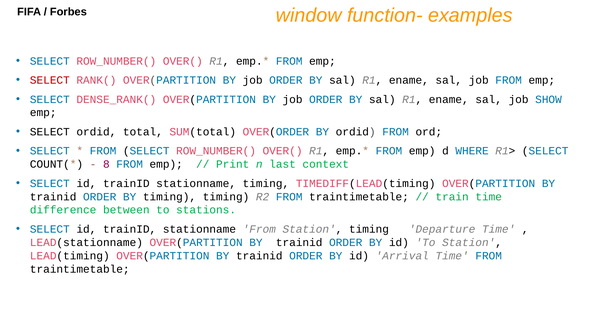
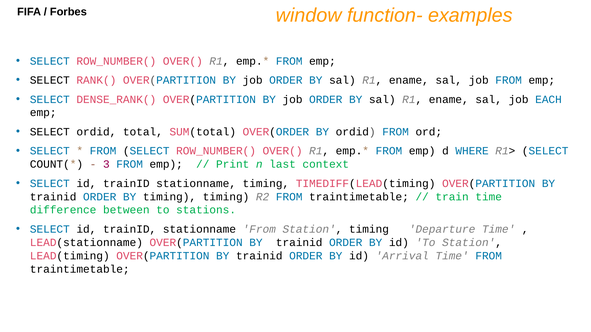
SELECT colour: red -> black (50, 80)
SHOW: SHOW -> EACH (548, 100)
8: 8 -> 3 (106, 164)
